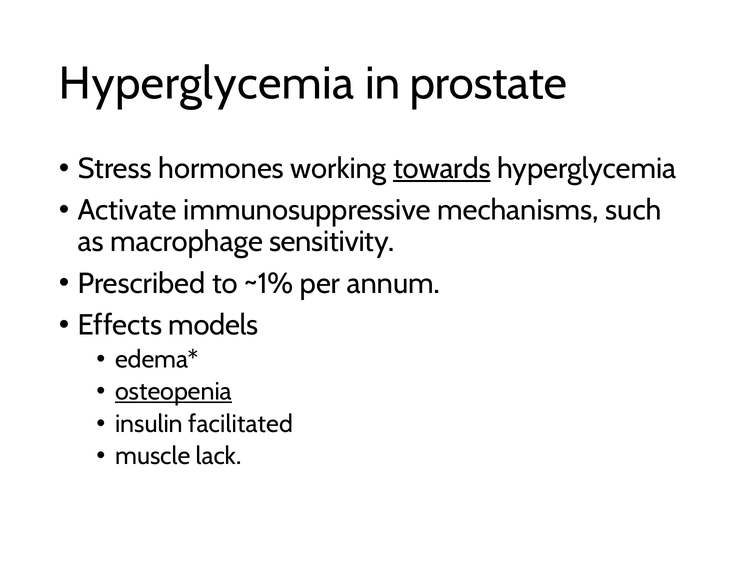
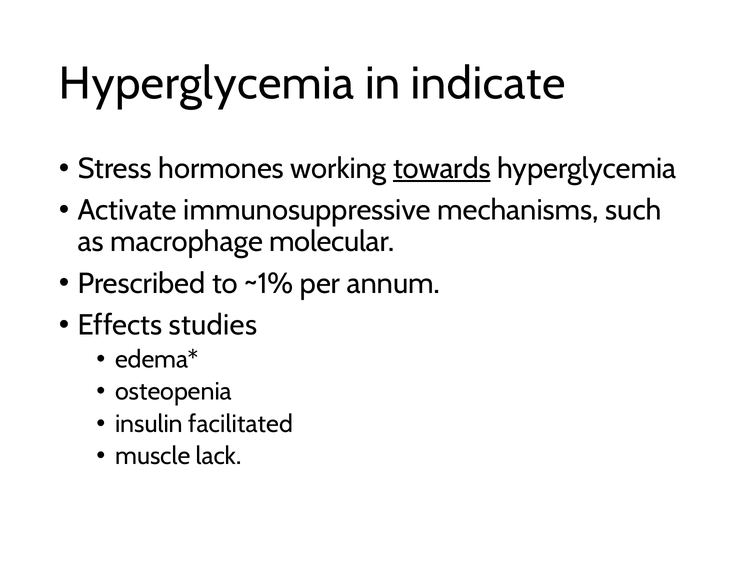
prostate: prostate -> indicate (488, 84)
sensitivity: sensitivity -> molecular (332, 242)
models: models -> studies (213, 326)
osteopenia underline: present -> none (174, 392)
